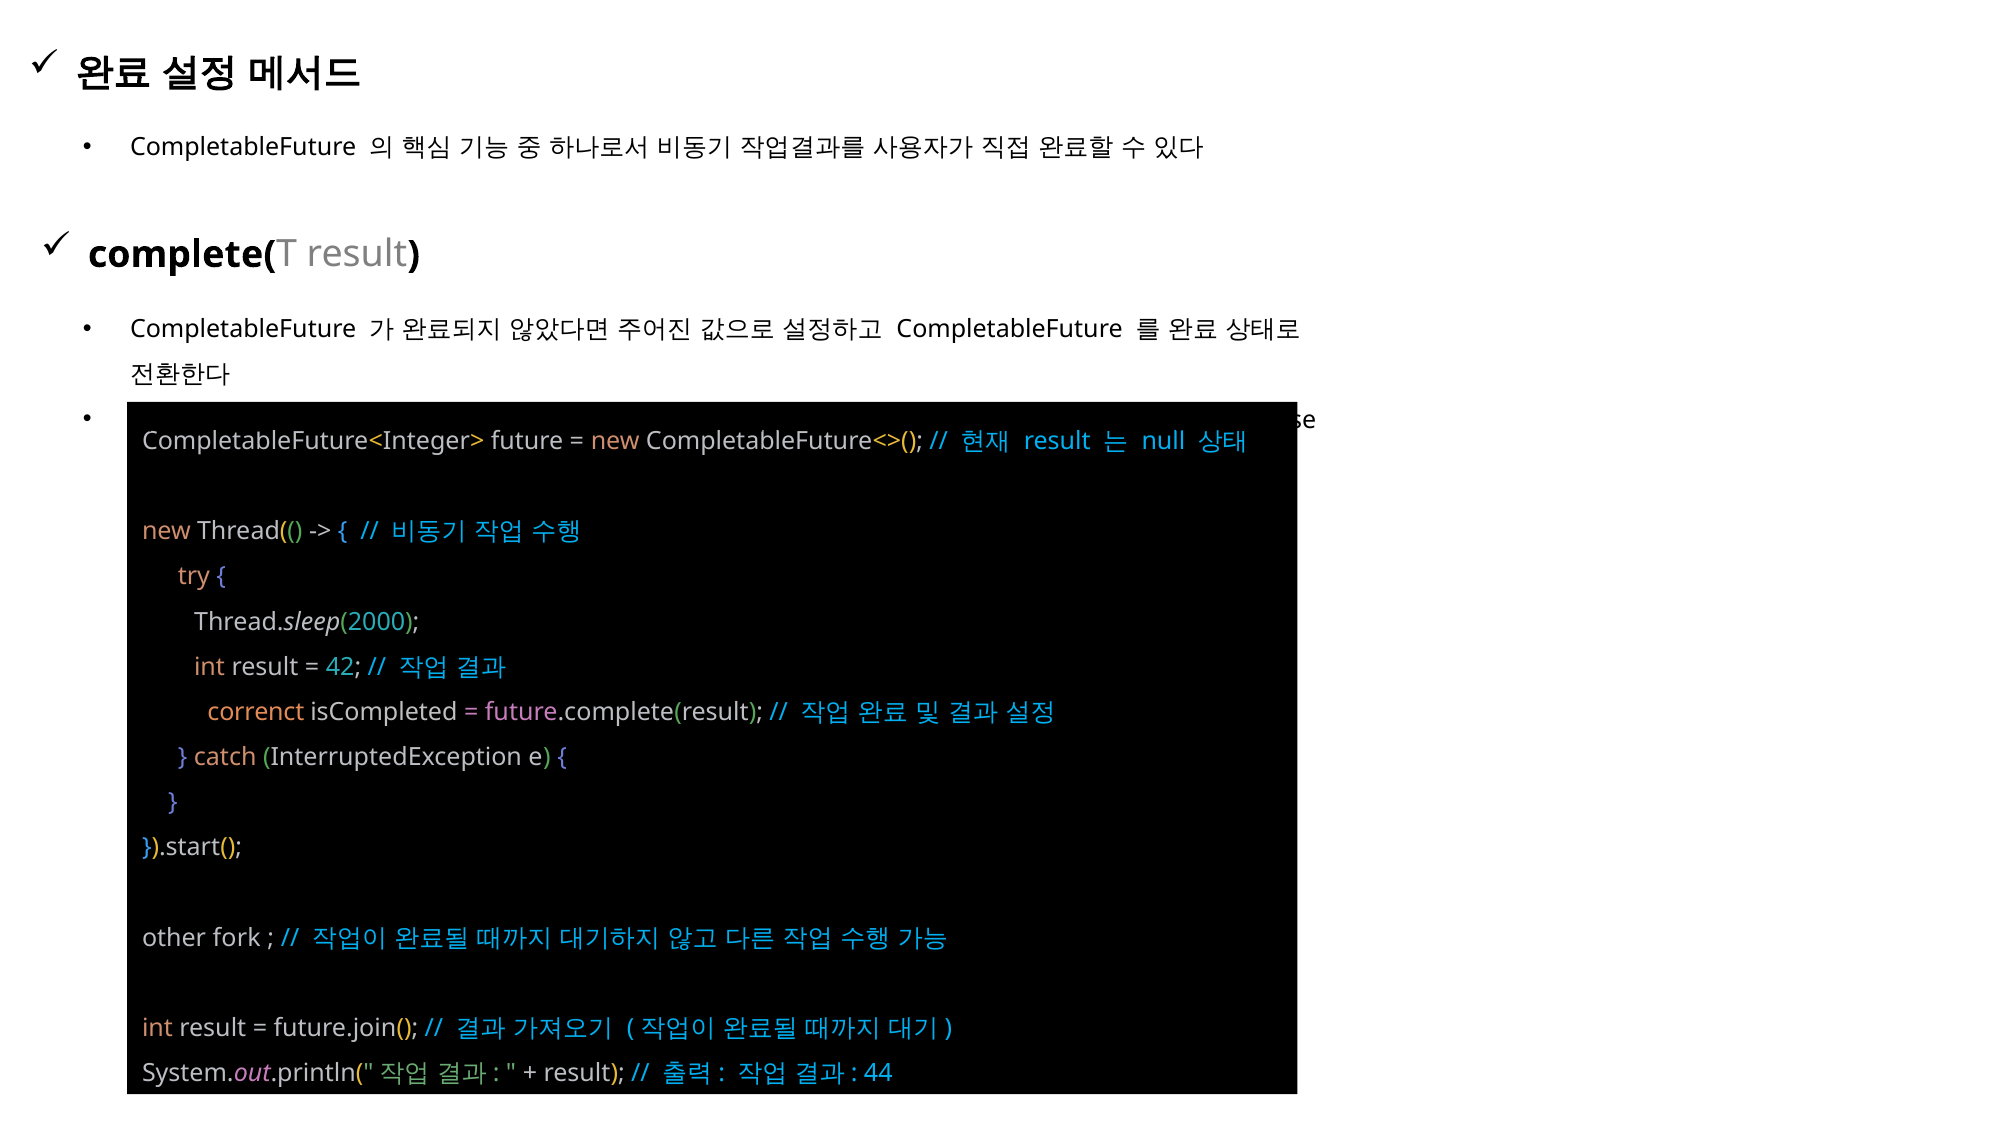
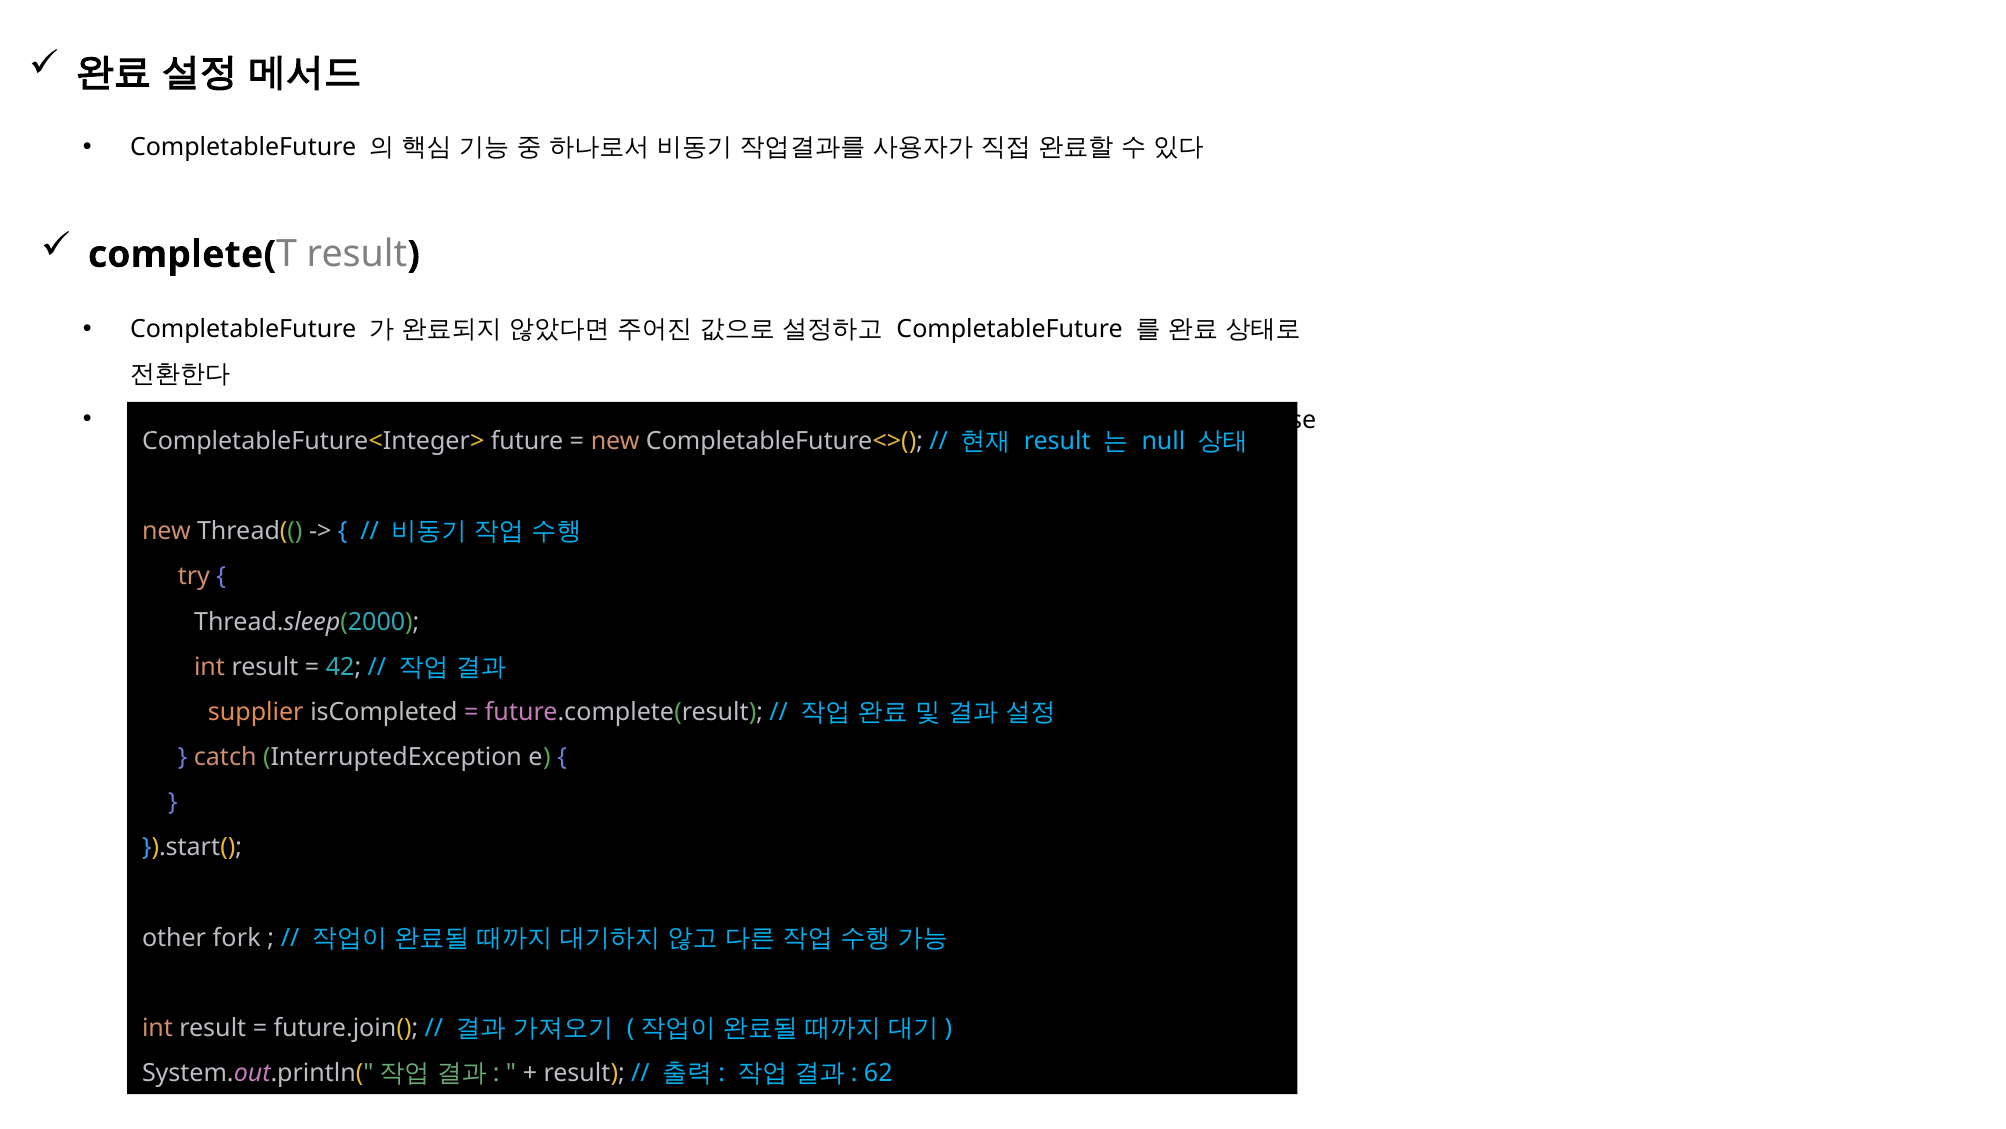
correnct: correnct -> supplier (256, 712)
44: 44 -> 62 (878, 1073)
